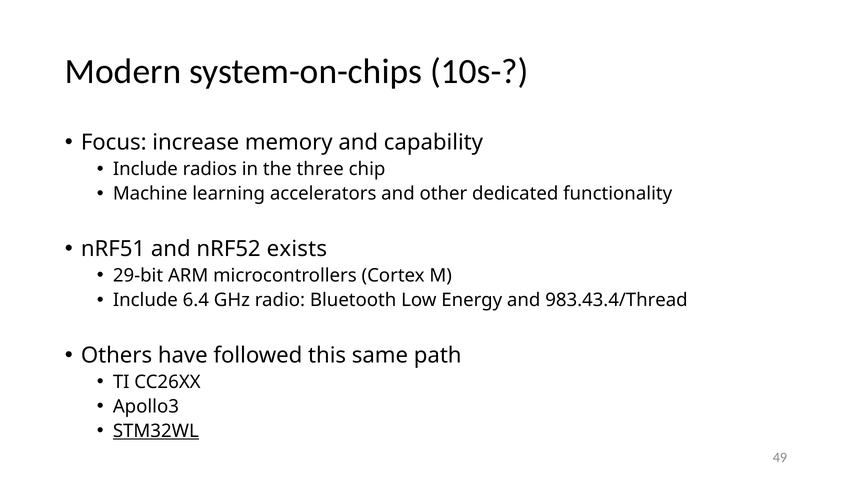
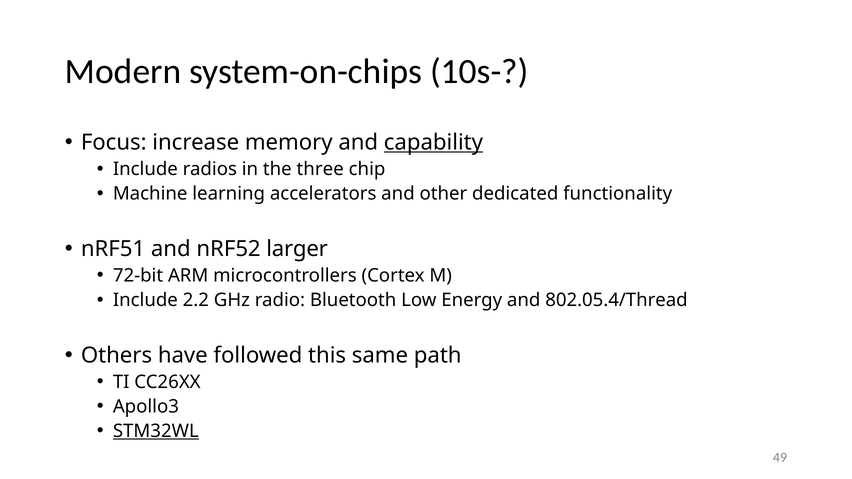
capability underline: none -> present (433, 143)
exists: exists -> larger (297, 249)
29-bit: 29-bit -> 72-bit (138, 276)
6.4: 6.4 -> 2.2 (196, 300)
983.43.4/Thread: 983.43.4/Thread -> 802.05.4/Thread (616, 300)
